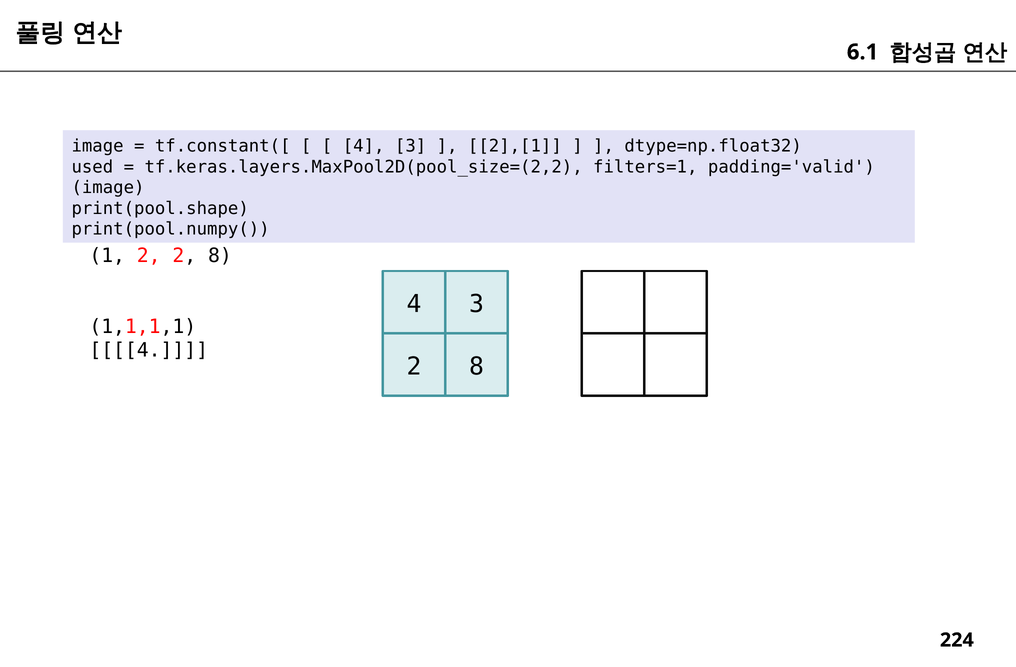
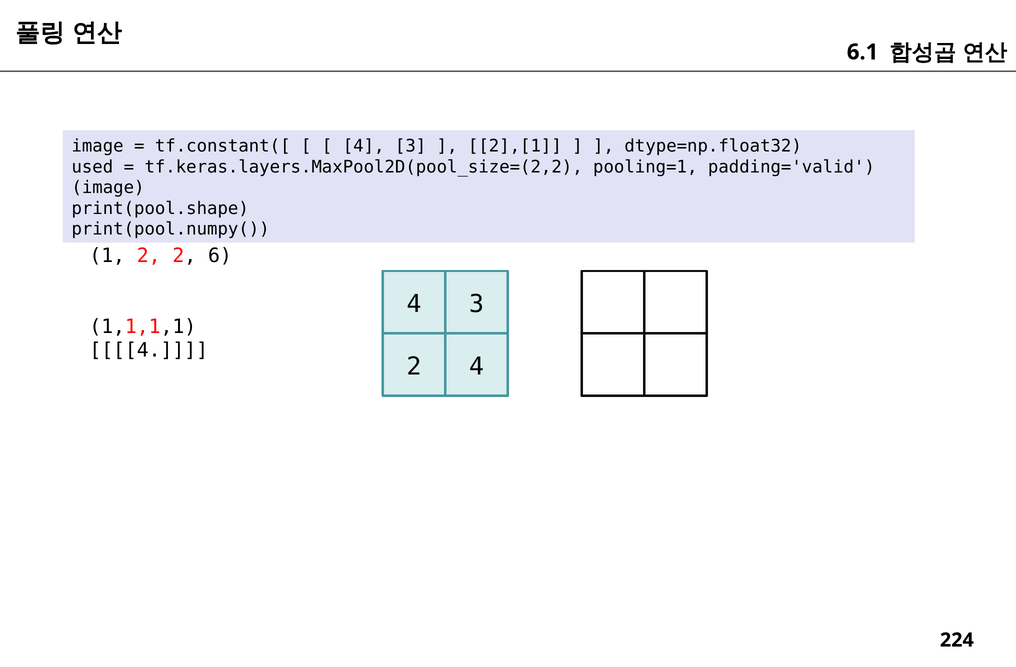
filters=1: filters=1 -> pooling=1 (645, 167)
2 2 8: 8 -> 6 (220, 256)
8: 8 -> 4 (477, 367)
